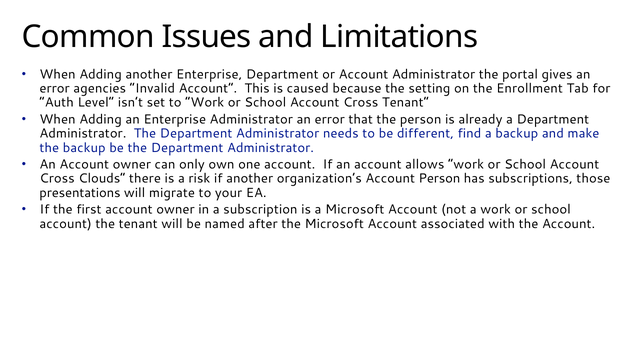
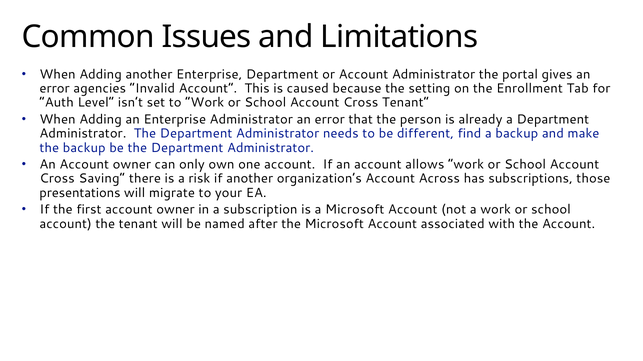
Clouds: Clouds -> Saving (102, 179)
Account Person: Person -> Across (439, 179)
